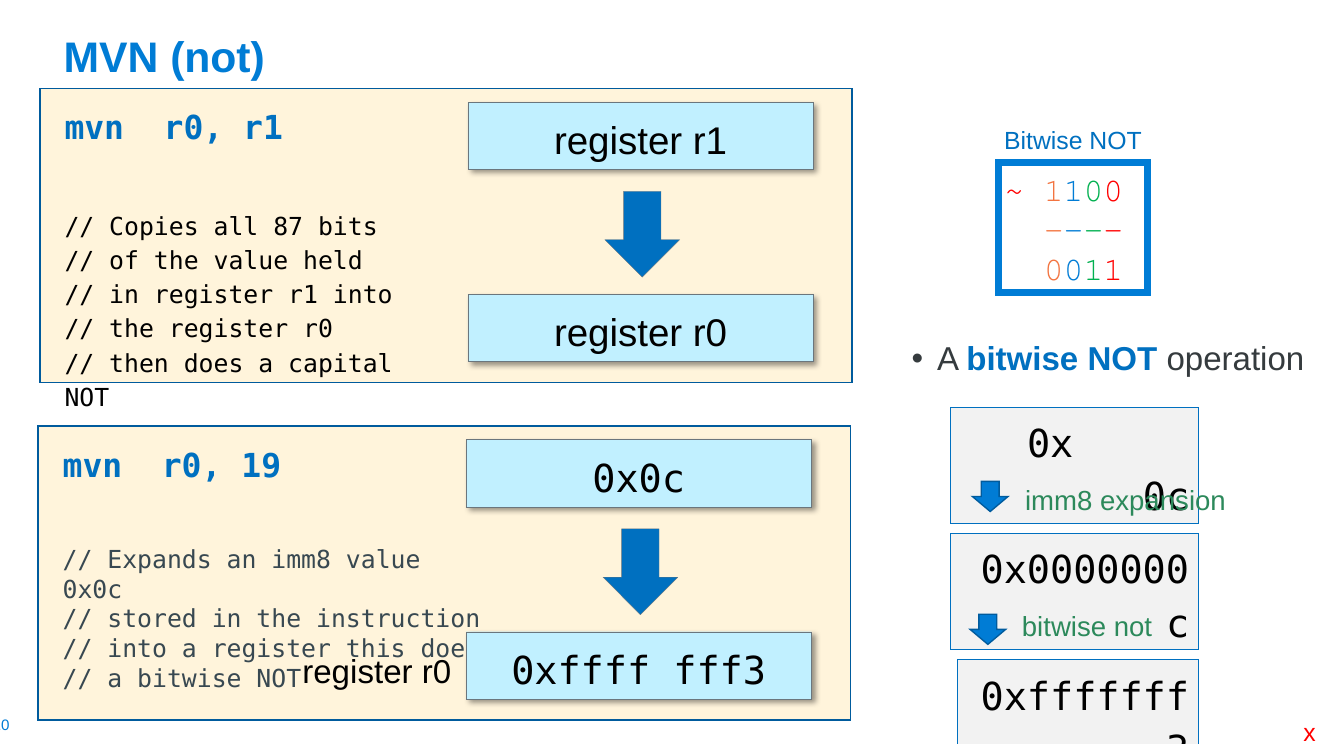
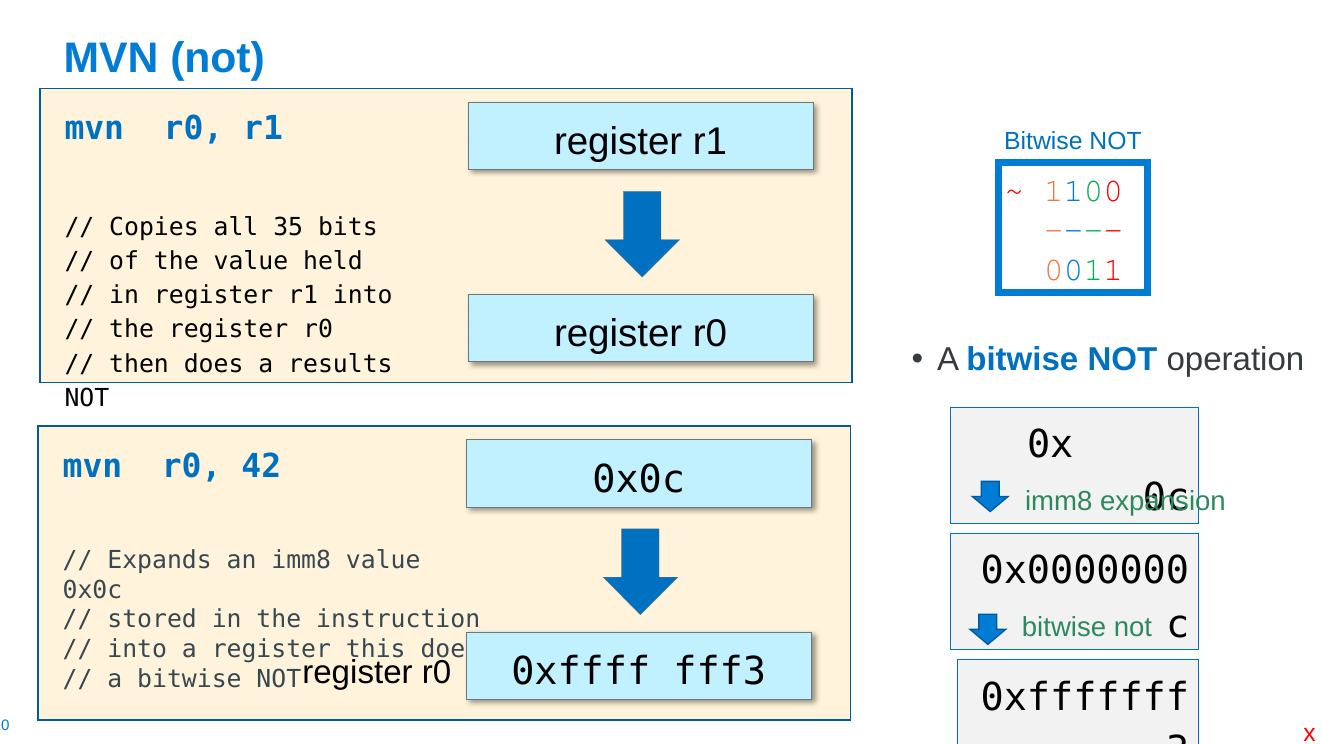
87: 87 -> 35 (288, 227)
capital: capital -> results (340, 364)
19: 19 -> 42 (261, 466)
